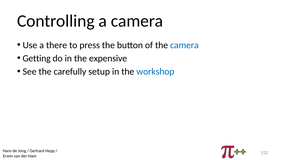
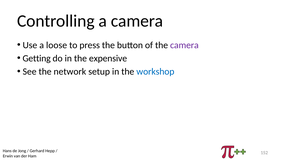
there: there -> loose (57, 45)
camera colour: blue -> purple (184, 45)
carefully: carefully -> network (70, 72)
